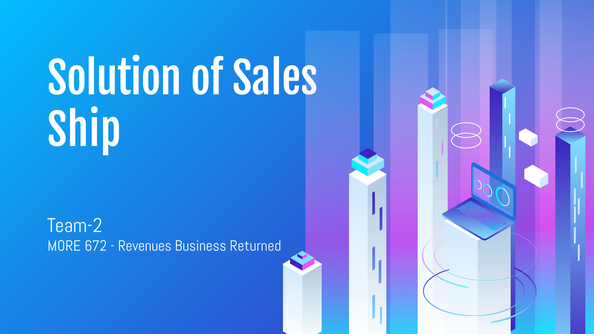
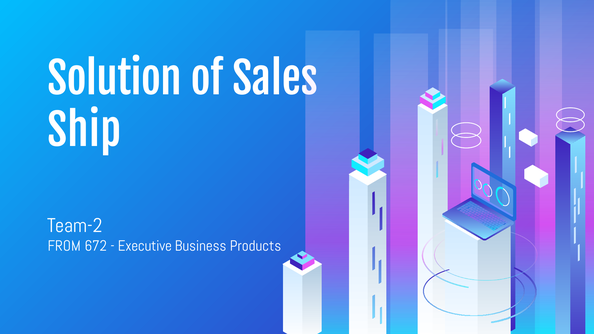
MORE: MORE -> FROM (64, 246)
Revenues: Revenues -> Executive (145, 246)
Returned: Returned -> Products (255, 246)
